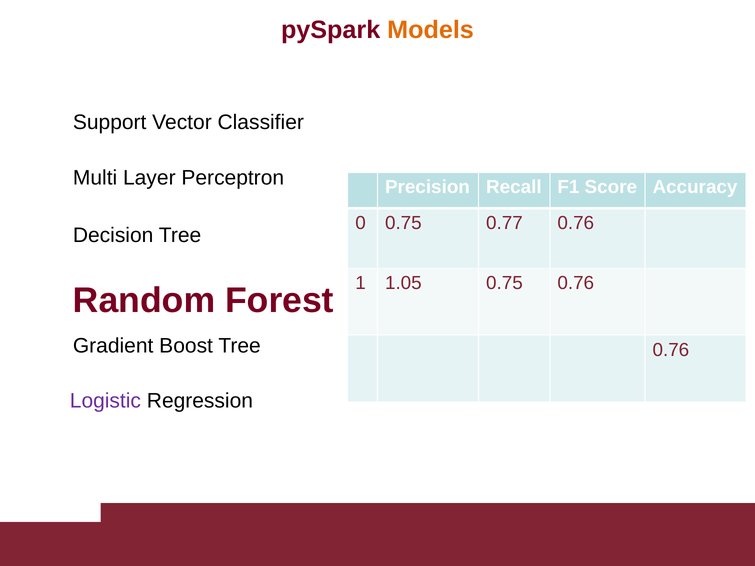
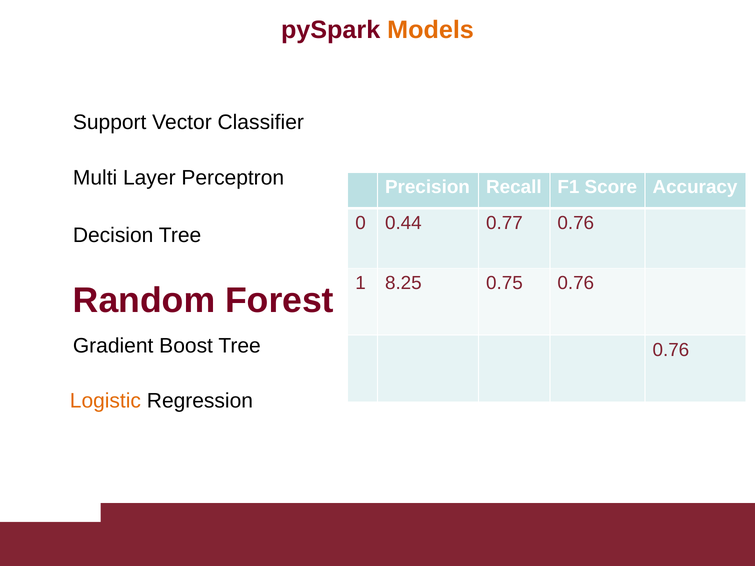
0 0.75: 0.75 -> 0.44 (403, 223)
1.05: 1.05 -> 8.25 (403, 283)
Logistic colour: purple -> orange (105, 401)
